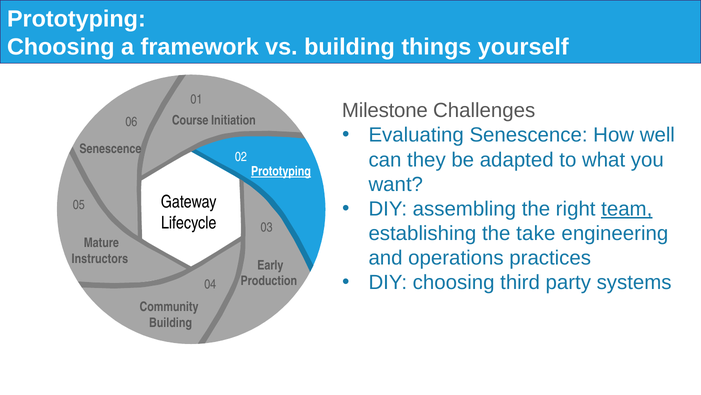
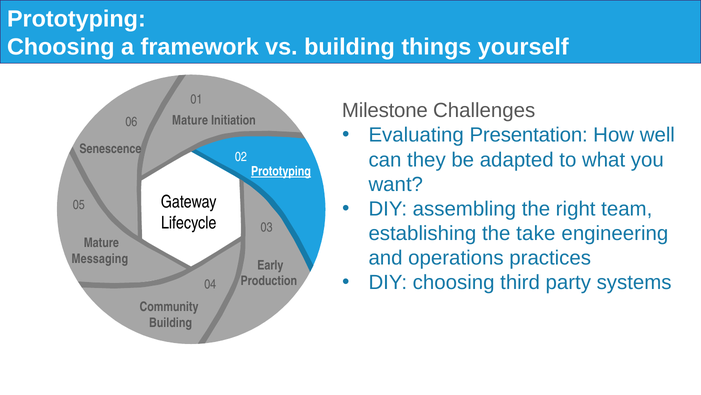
Course: Course -> Mature (190, 120)
Evaluating Senescence: Senescence -> Presentation (529, 135)
team underline: present -> none (627, 209)
Instructors: Instructors -> Messaging (100, 258)
